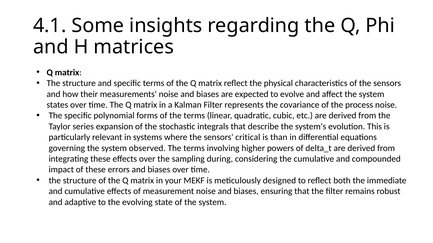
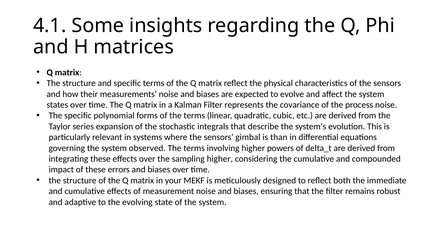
critical: critical -> gimbal (248, 138)
sampling during: during -> higher (220, 159)
